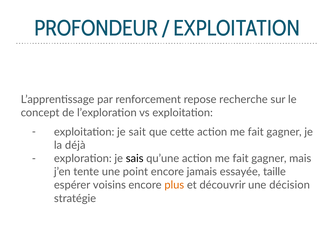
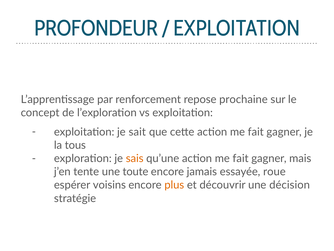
recherche: recherche -> prochaine (243, 99)
déjà: déjà -> tous (75, 145)
sais colour: black -> orange (135, 158)
point: point -> toute (135, 172)
taille: taille -> roue (274, 172)
